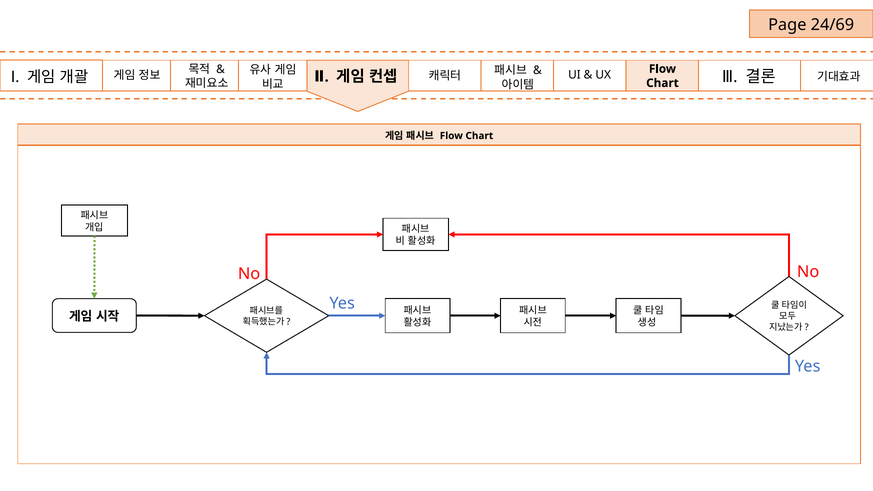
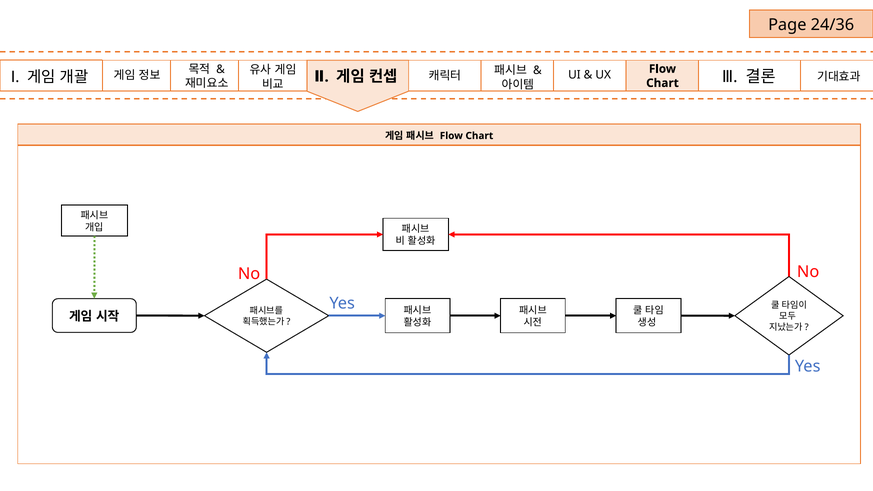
24/69: 24/69 -> 24/36 (832, 25)
